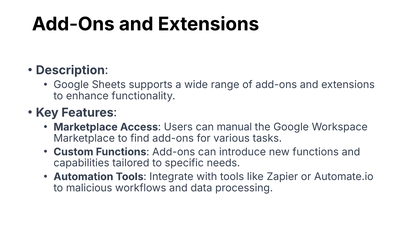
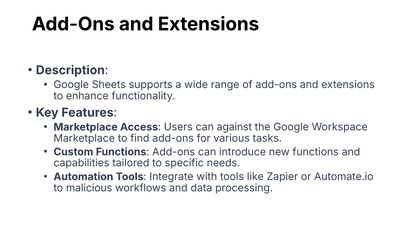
manual: manual -> against (234, 127)
